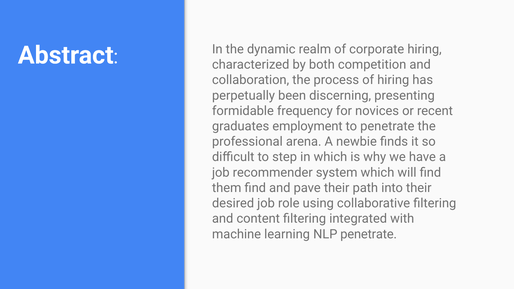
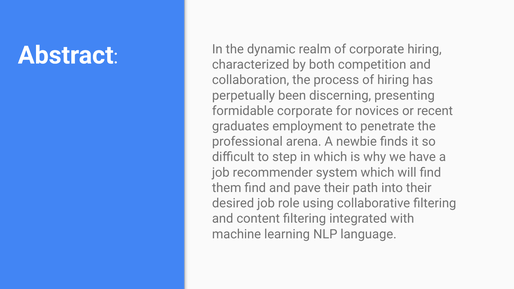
formidable frequency: frequency -> corporate (305, 111)
NLP penetrate: penetrate -> language (369, 234)
